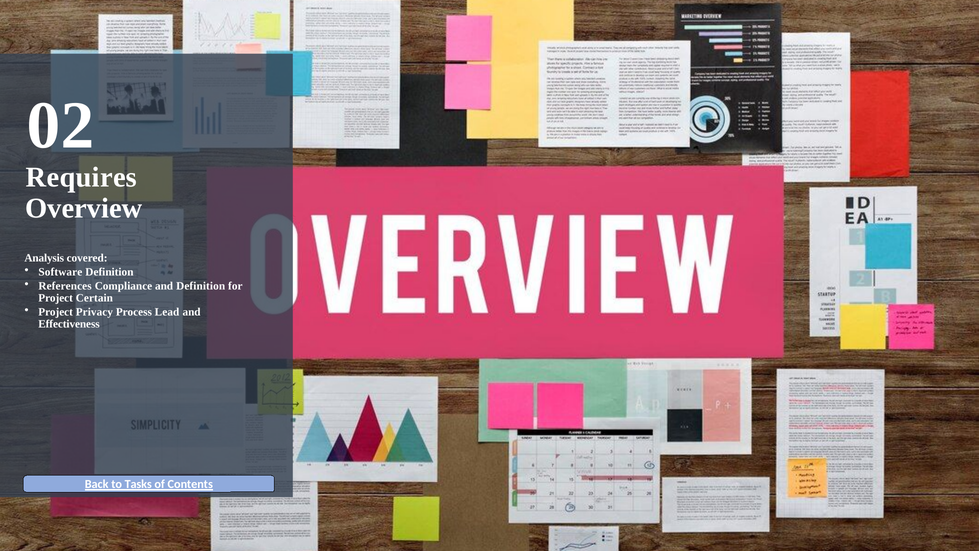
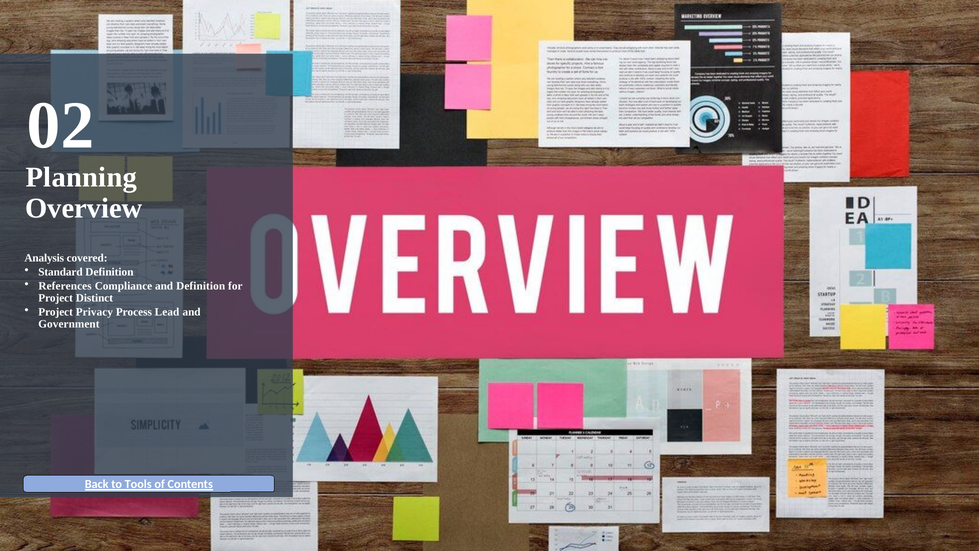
Requires: Requires -> Planning (81, 177)
Software: Software -> Standard (60, 272)
Certain: Certain -> Distinct (94, 298)
Effectiveness: Effectiveness -> Government (69, 324)
Tasks: Tasks -> Tools (138, 484)
